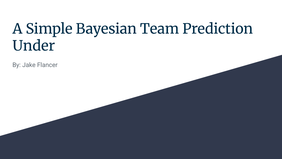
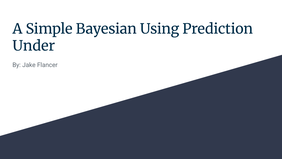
Team: Team -> Using (160, 29)
